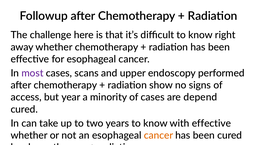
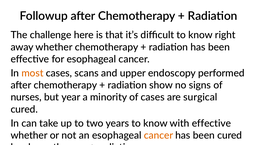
most colour: purple -> orange (32, 73)
access: access -> nurses (26, 97)
depend: depend -> surgical (200, 97)
